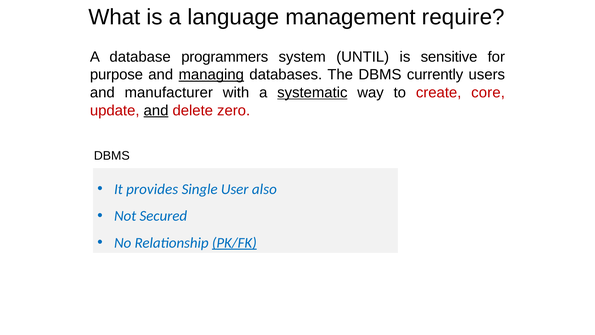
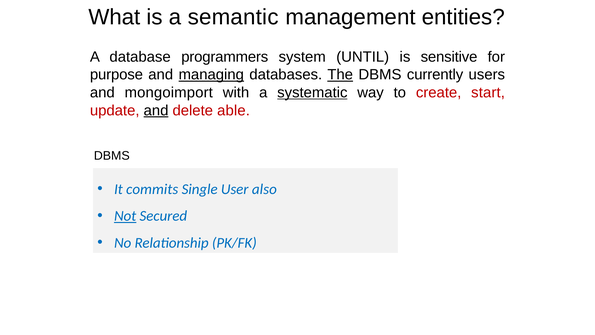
language: language -> semantic (233, 17)
require: require -> entities (463, 17)
The underline: none -> present (340, 75)
manufacturer: manufacturer -> mongoimport (169, 92)
core: core -> start (488, 92)
zero: zero -> able (234, 110)
provides: provides -> commits (152, 189)
Not underline: none -> present (125, 216)
PK/FK underline: present -> none (234, 243)
